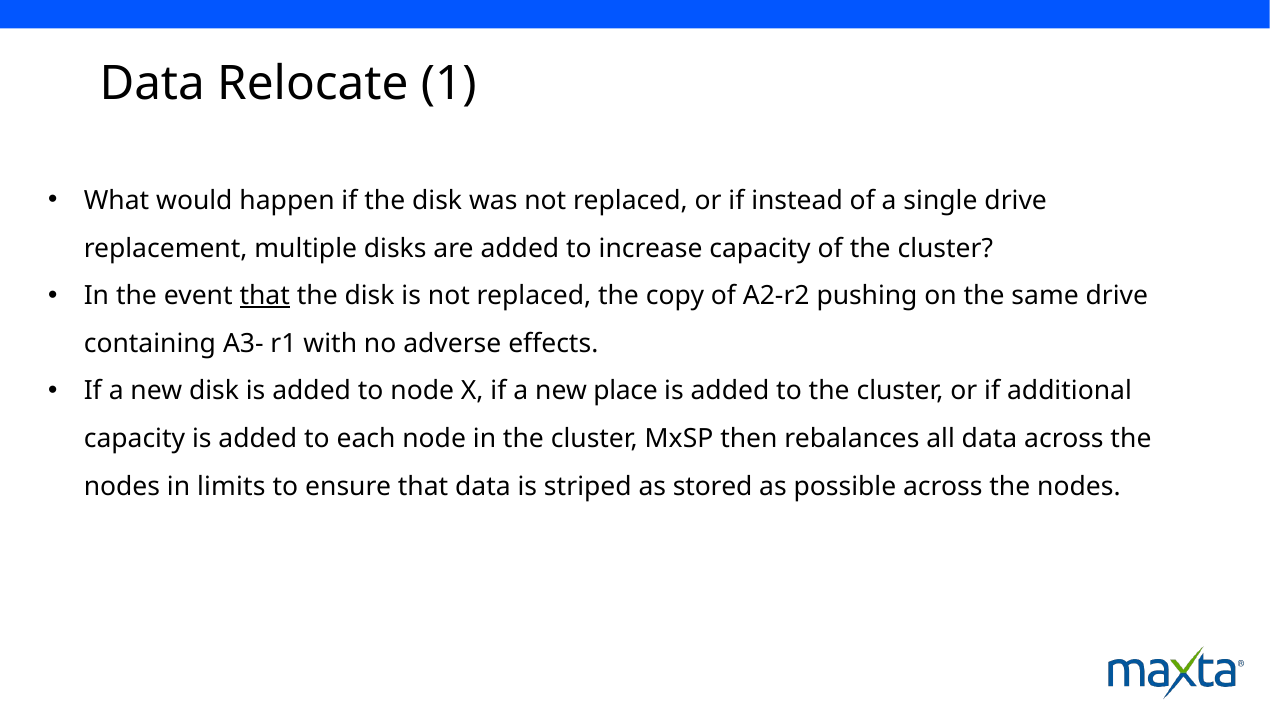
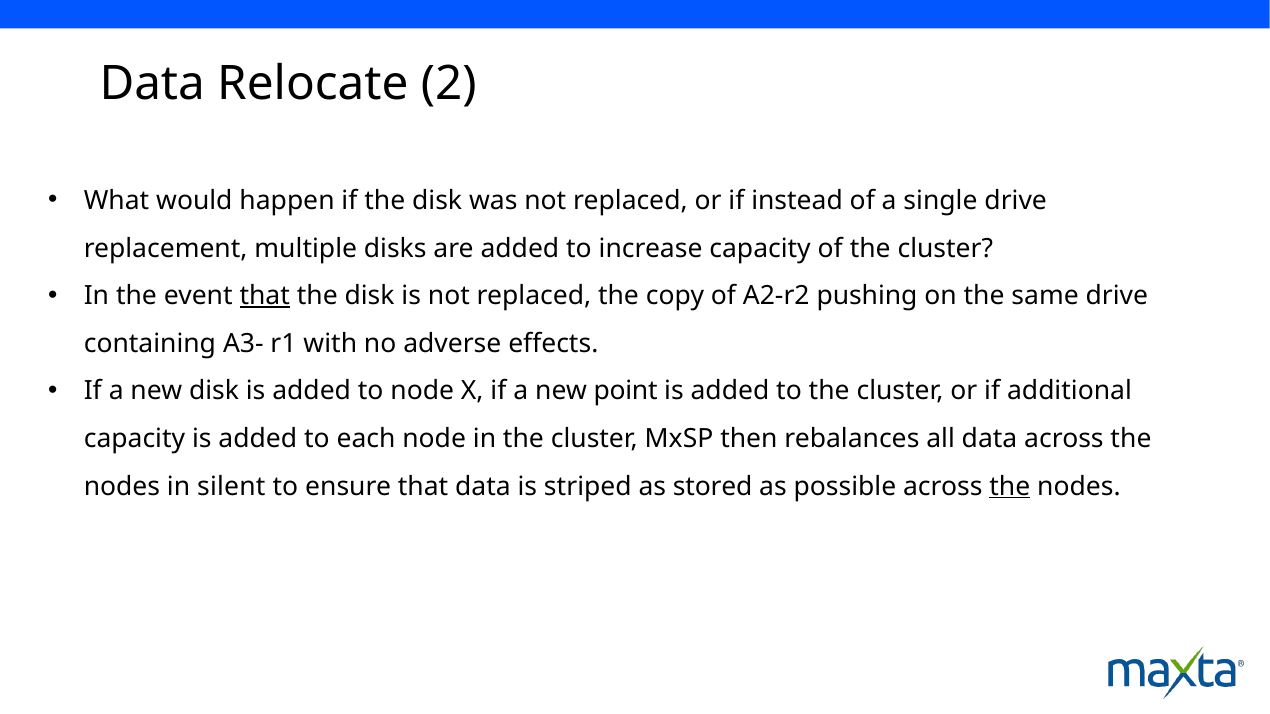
1: 1 -> 2 (449, 83)
place: place -> point (626, 391)
limits: limits -> silent (231, 487)
the underline: none -> present (1010, 487)
